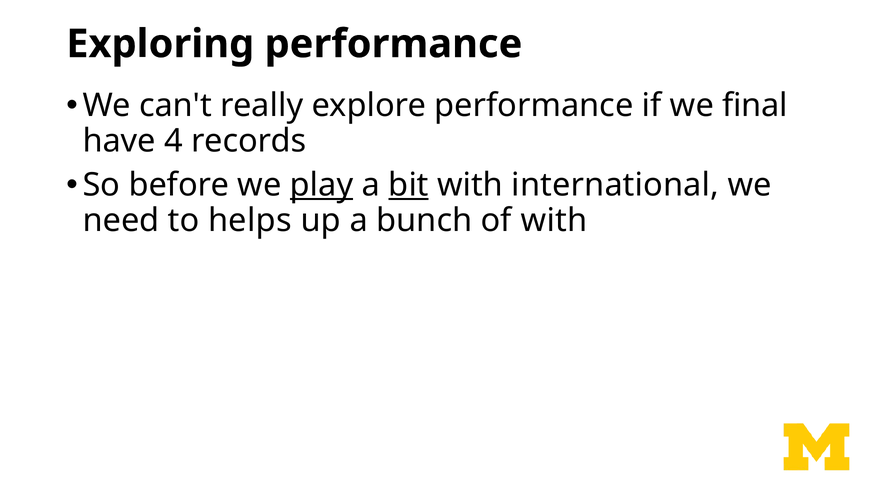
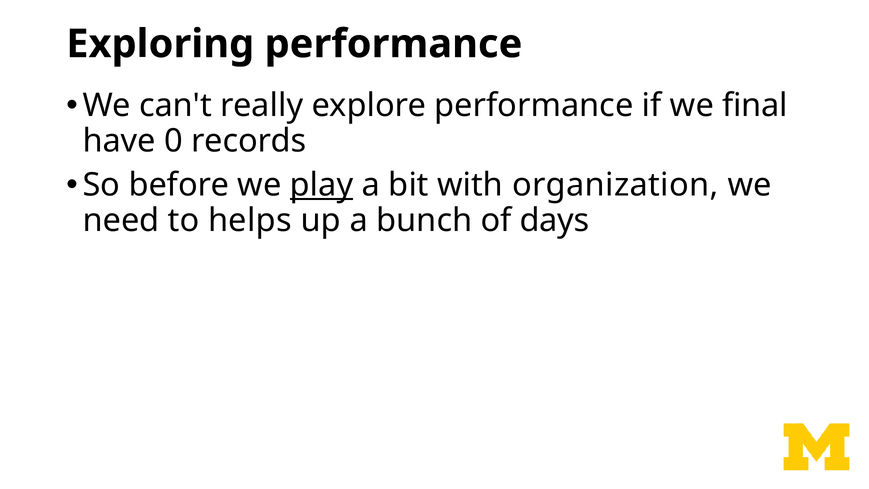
4: 4 -> 0 (174, 141)
bit underline: present -> none (409, 185)
international: international -> organization (615, 185)
of with: with -> days (554, 220)
